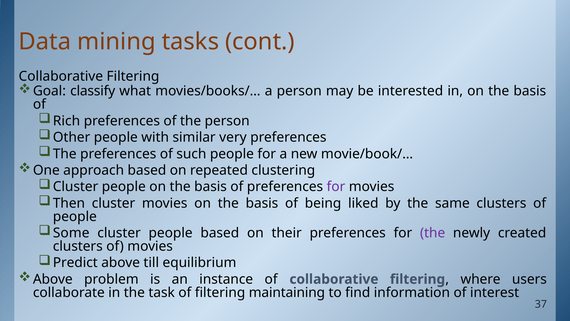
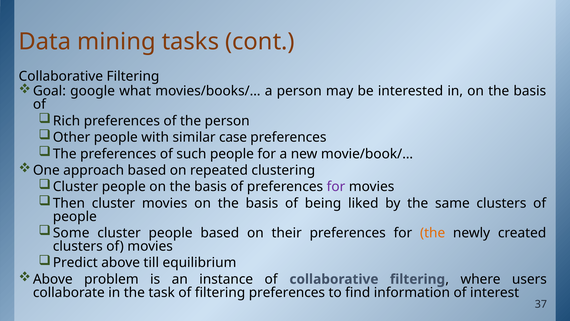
classify: classify -> google (93, 91)
very: very -> case (233, 137)
the colour: purple -> orange (433, 233)
filtering maintaining: maintaining -> preferences (287, 292)
